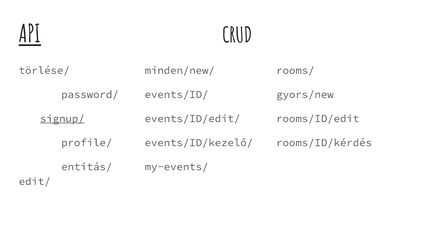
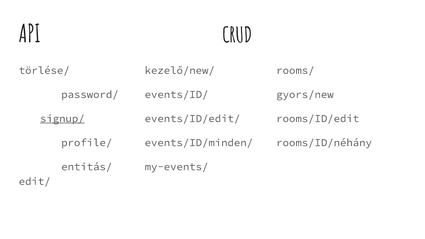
API underline: present -> none (30, 34)
minden/new/: minden/new/ -> kezelő/new/ (180, 70)
events/ID/kezelő/: events/ID/kezelő/ -> events/ID/minden/ (199, 143)
rooms/ID/kérdés: rooms/ID/kérdés -> rooms/ID/néhány (324, 143)
